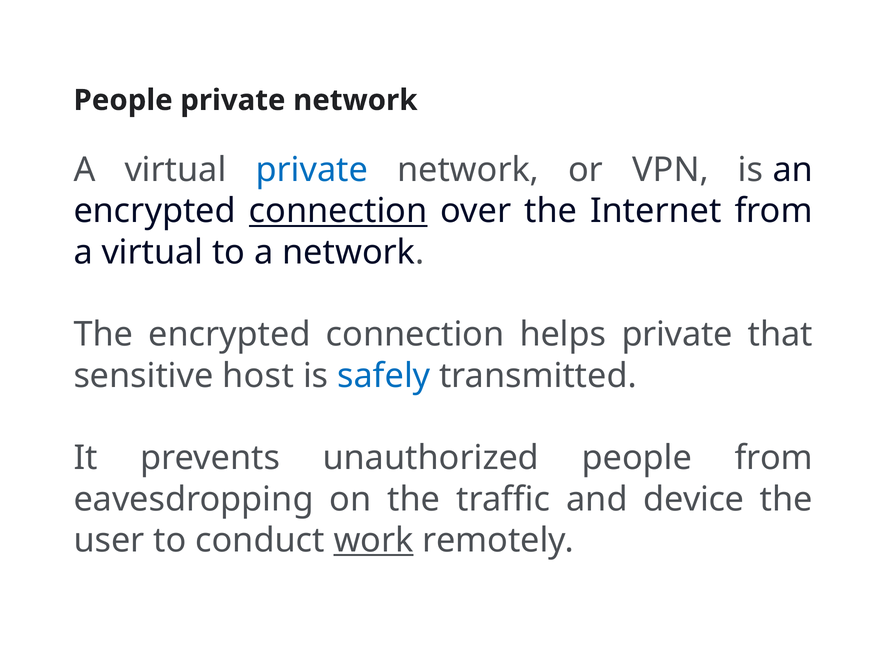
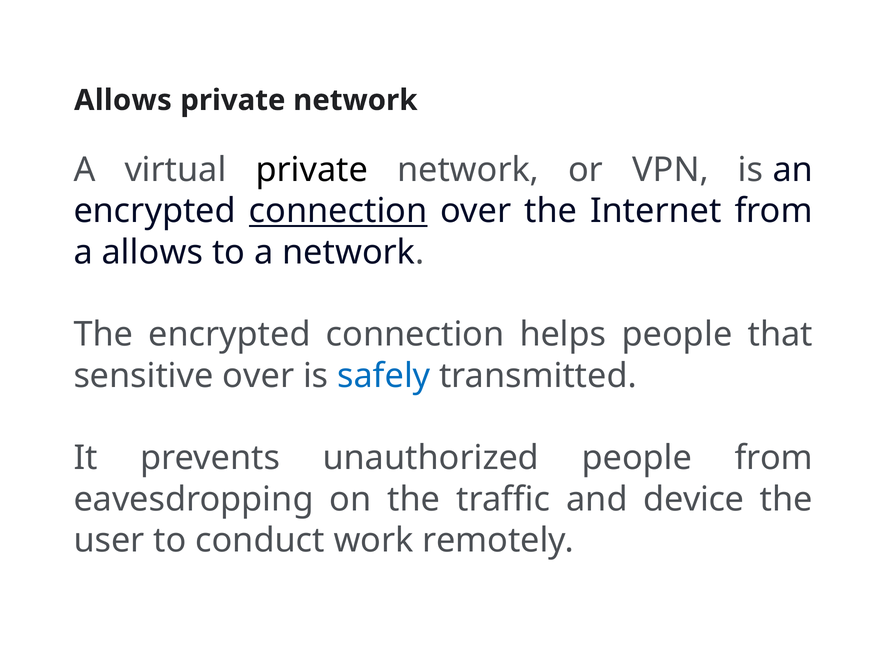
People: People -> Allows (123, 100)
private colour: blue -> black (312, 170)
virtual: virtual -> allows (152, 253)
helps private: private -> people (677, 335)
sensitive host: host -> over (258, 376)
work underline: present -> none (374, 541)
